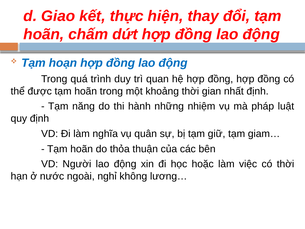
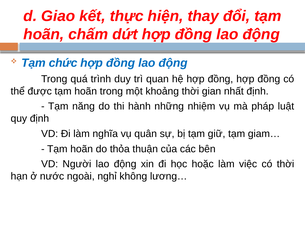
hoạn: hoạn -> chức (63, 63)
